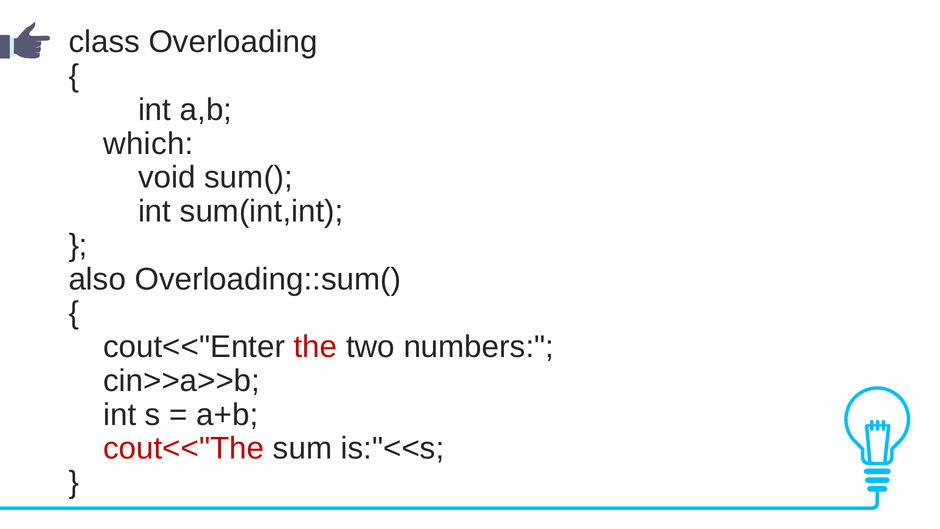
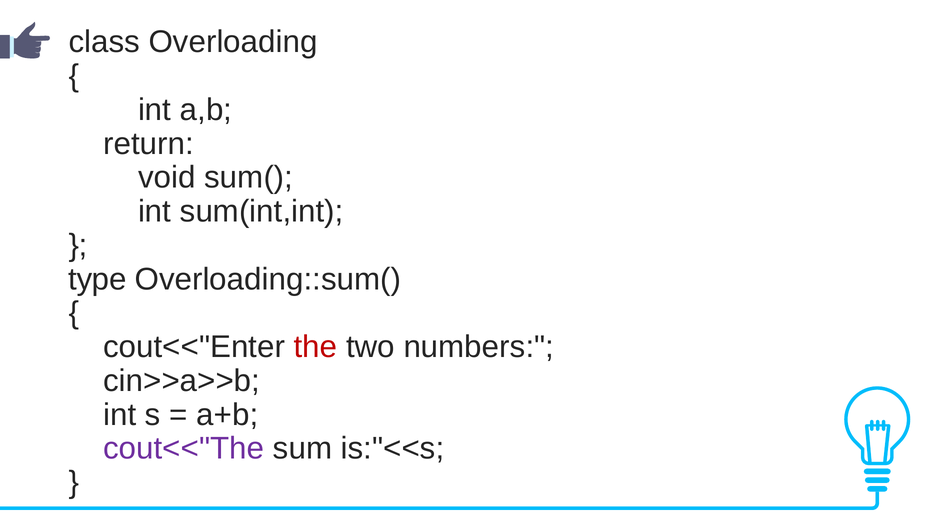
which: which -> return (149, 144)
also: also -> type (97, 279)
cout<<"The colour: red -> purple (184, 448)
